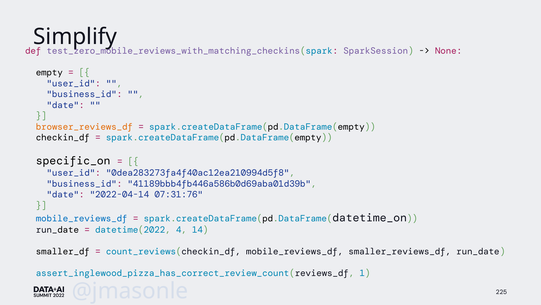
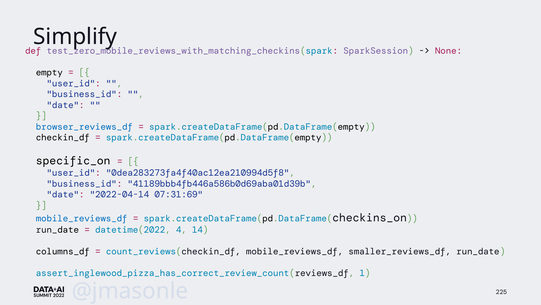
browser_reviews_df colour: orange -> blue (84, 127)
07:31:76: 07:31:76 -> 07:31:69 (179, 194)
datetime_on: datetime_on -> checkins_on (370, 217)
smaller_df: smaller_df -> columns_df (63, 251)
